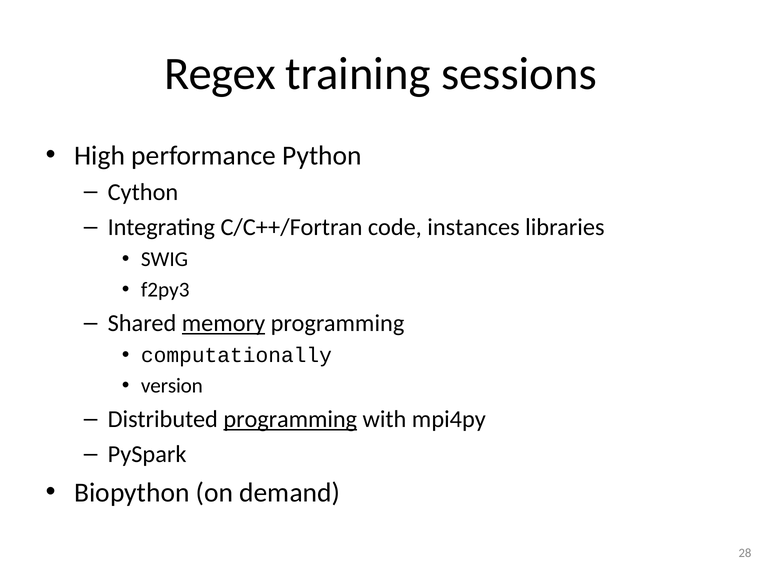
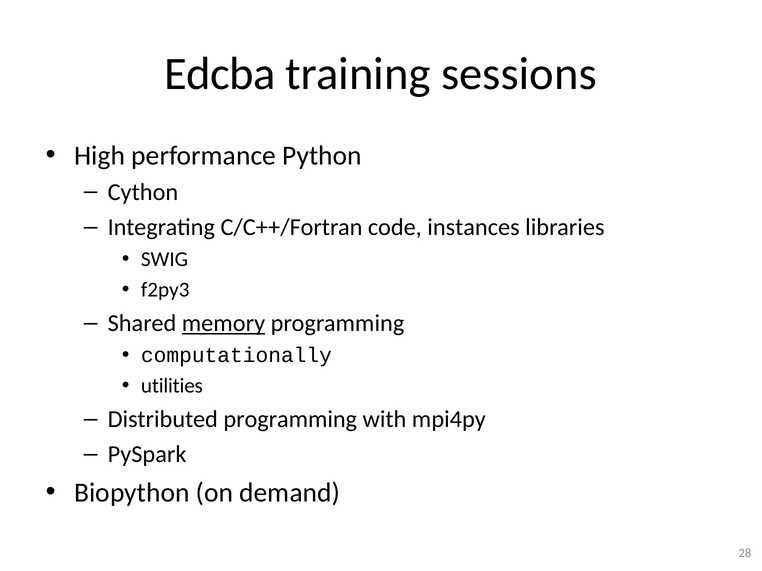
Regex: Regex -> Edcba (220, 74)
version: version -> utilities (172, 386)
programming underline: present -> none (290, 420)
